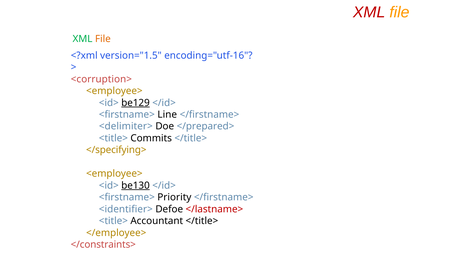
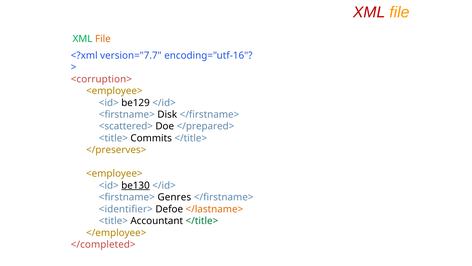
version="1.5: version="1.5 -> version="7.7 (131, 55)
be129 underline: present -> none (135, 103)
Line: Line -> Disk (167, 114)
<delimiter>: <delimiter> -> <scattered> (126, 126)
</specifying>: </specifying> -> </preserves> (116, 150)
Priority: Priority -> Genres (174, 197)
</lastname> colour: red -> orange (214, 209)
</title> colour: black -> green (202, 221)
</constraints>: </constraints> -> </completed> (103, 244)
